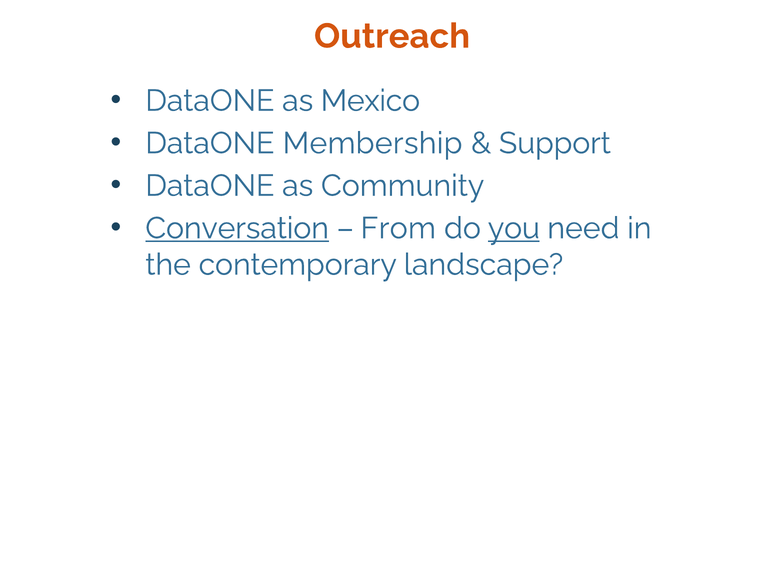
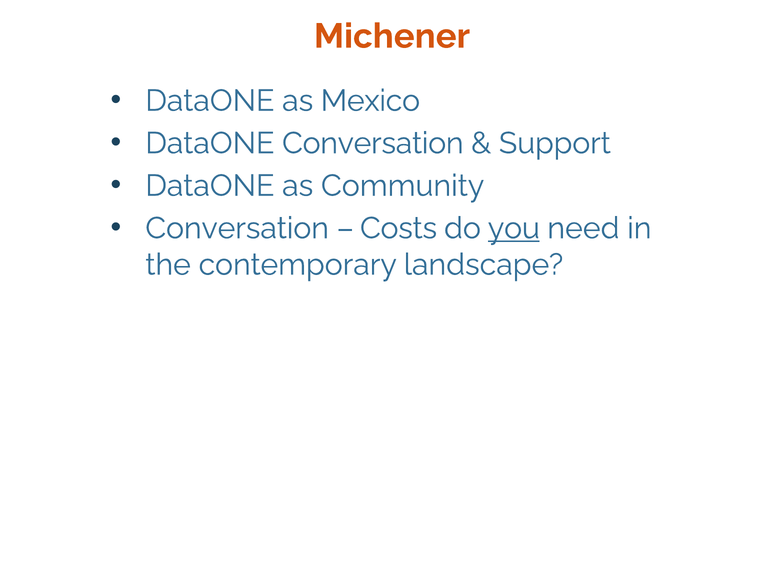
Outreach: Outreach -> Michener (392, 36)
DataONE Membership: Membership -> Conversation (373, 143)
Conversation underline: present -> none (237, 228)
From: From -> Costs (399, 228)
